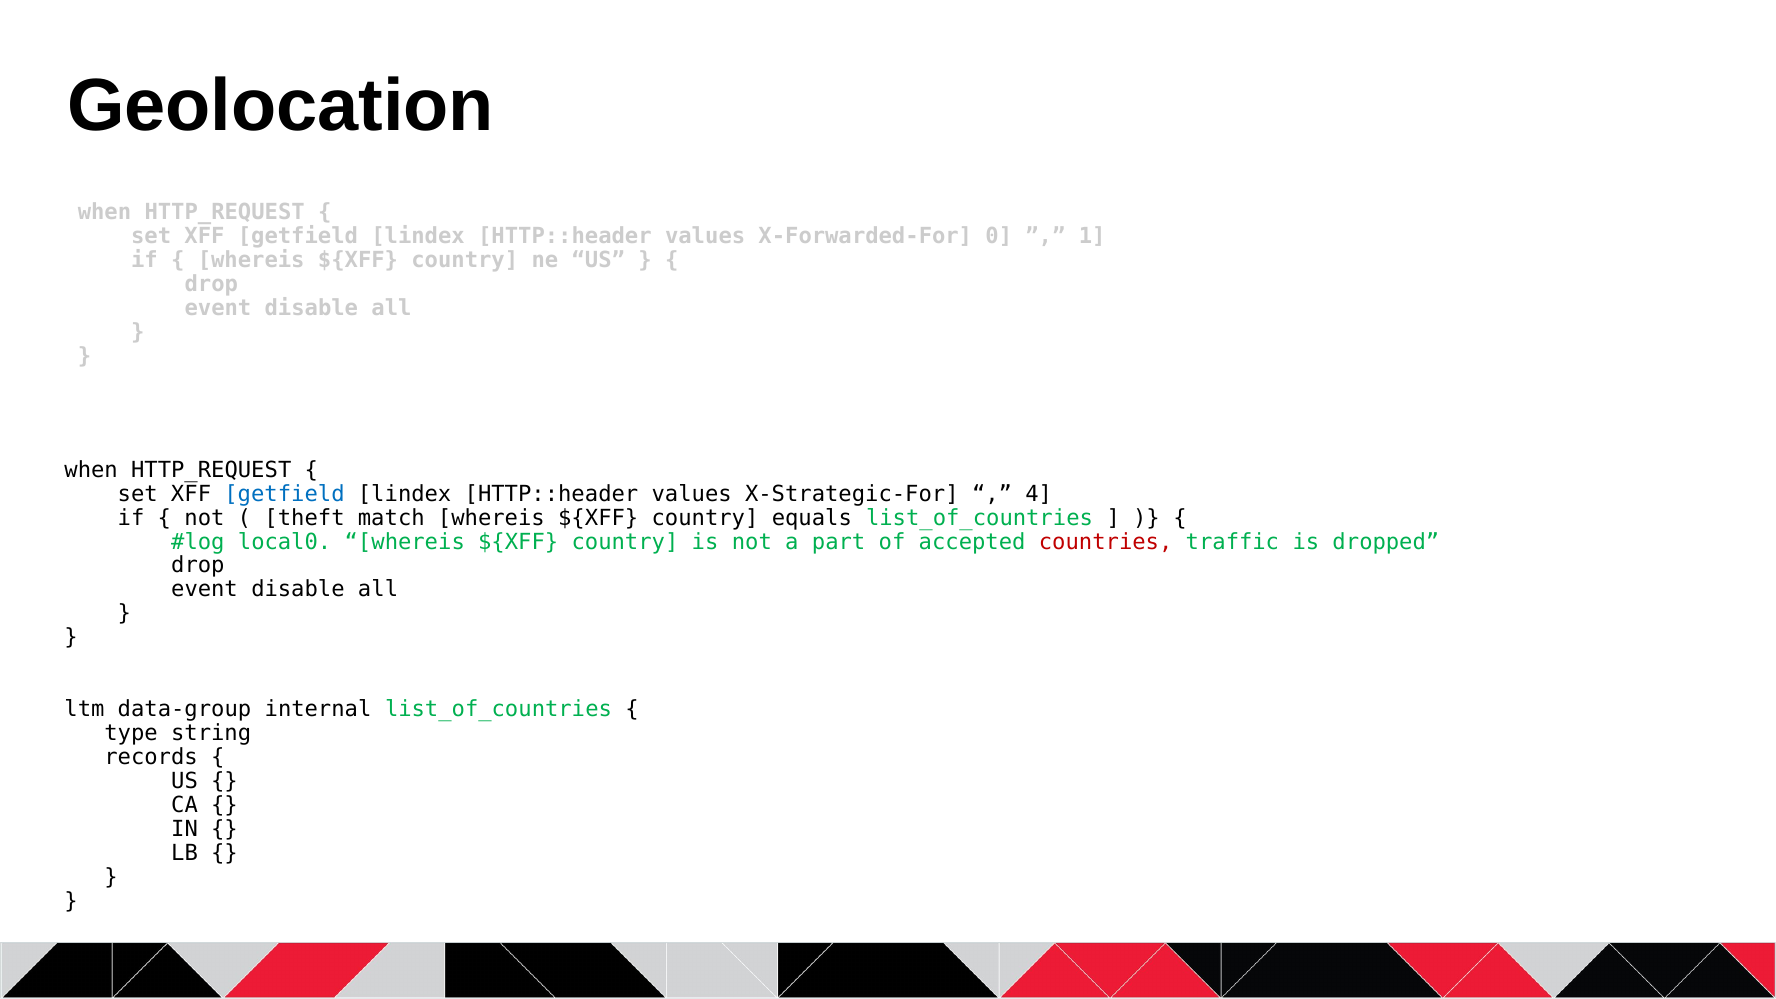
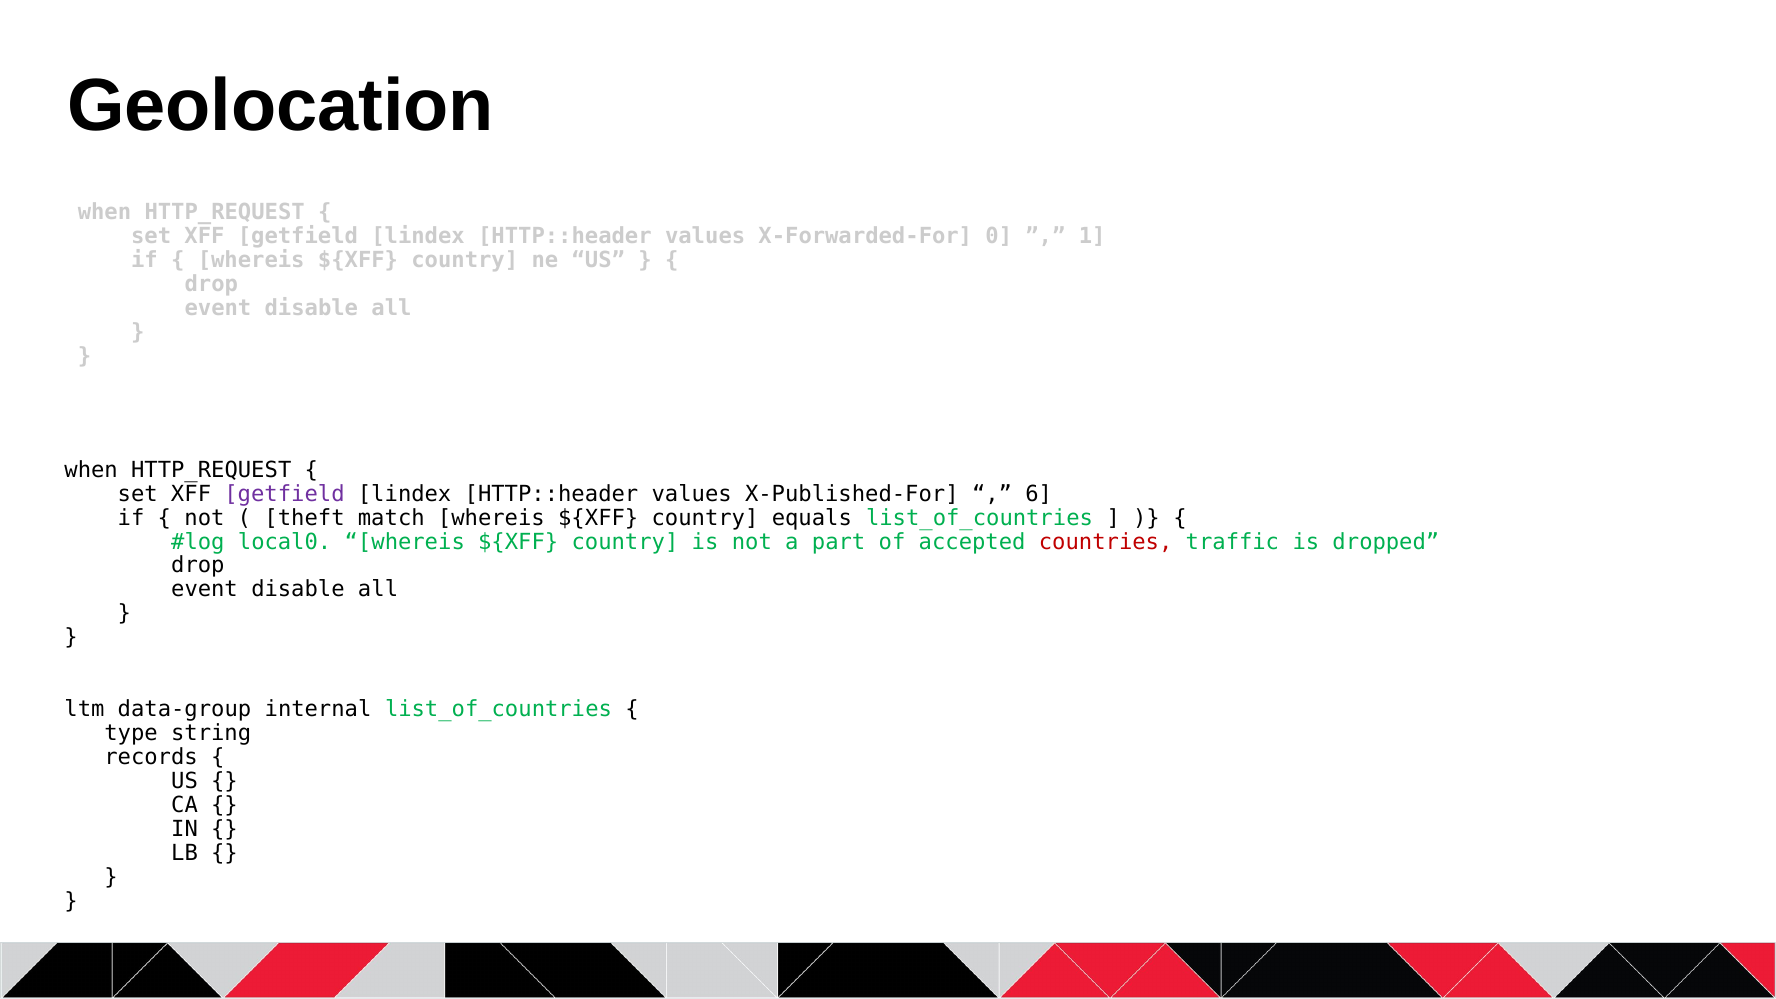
getfield colour: blue -> purple (285, 494)
X-Strategic-For: X-Strategic-For -> X-Published-For (852, 494)
4: 4 -> 6 (1039, 494)
